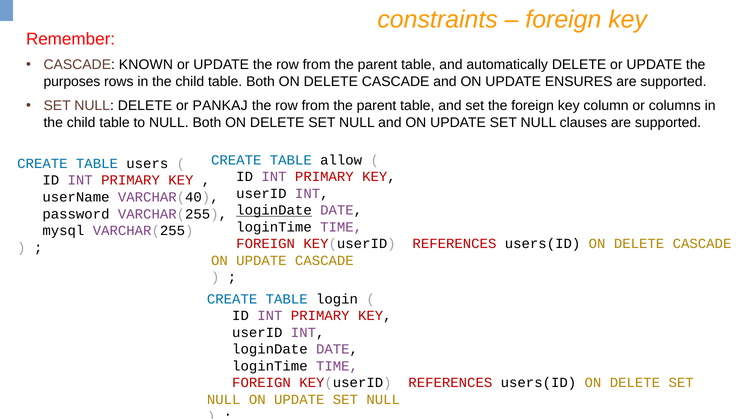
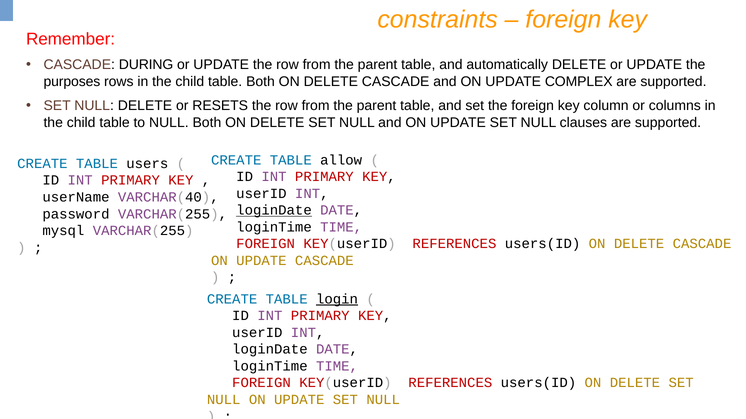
KNOWN: KNOWN -> DURING (146, 65)
ENSURES: ENSURES -> COMPLEX (579, 82)
PANKAJ: PANKAJ -> RESETS (220, 106)
login underline: none -> present (337, 300)
